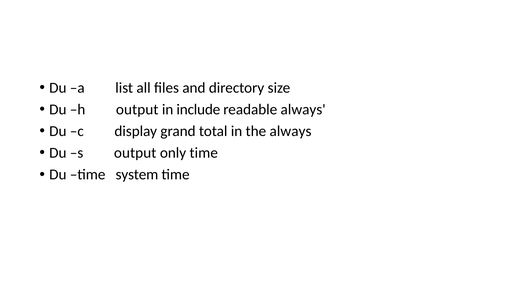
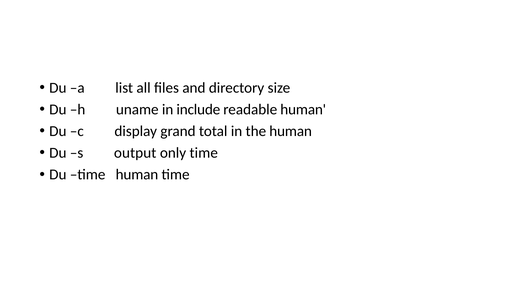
h output: output -> uname (137, 109)
readable always: always -> human (303, 109)
the always: always -> human (291, 131)
time system: system -> human (137, 175)
